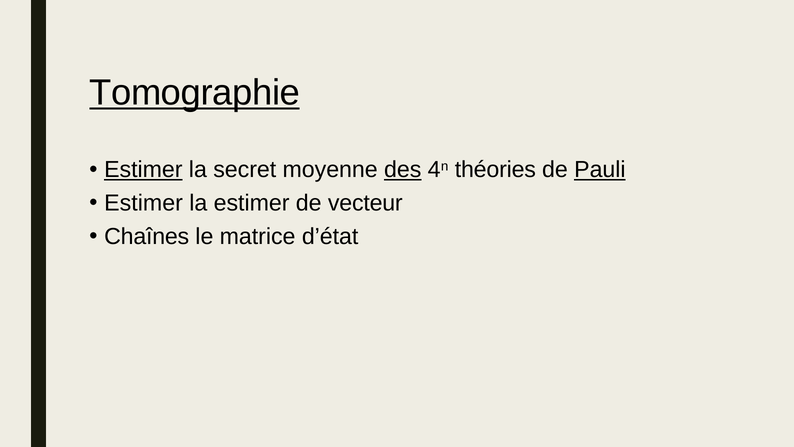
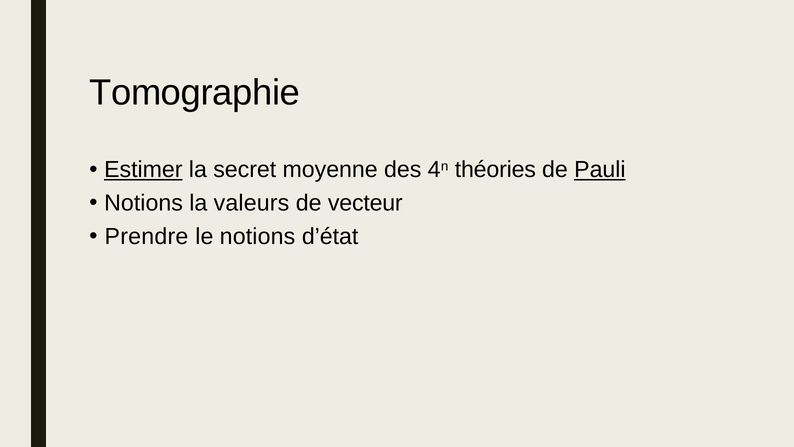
Tomographie underline: present -> none (195, 93)
des underline: present -> none (403, 170)
Estimer: Estimer -> Notions (144, 203)
la estimer: estimer -> valeurs (252, 203)
Chaînes: Chaînes -> Prendre (146, 236)
le matrice: matrice -> notions (258, 236)
